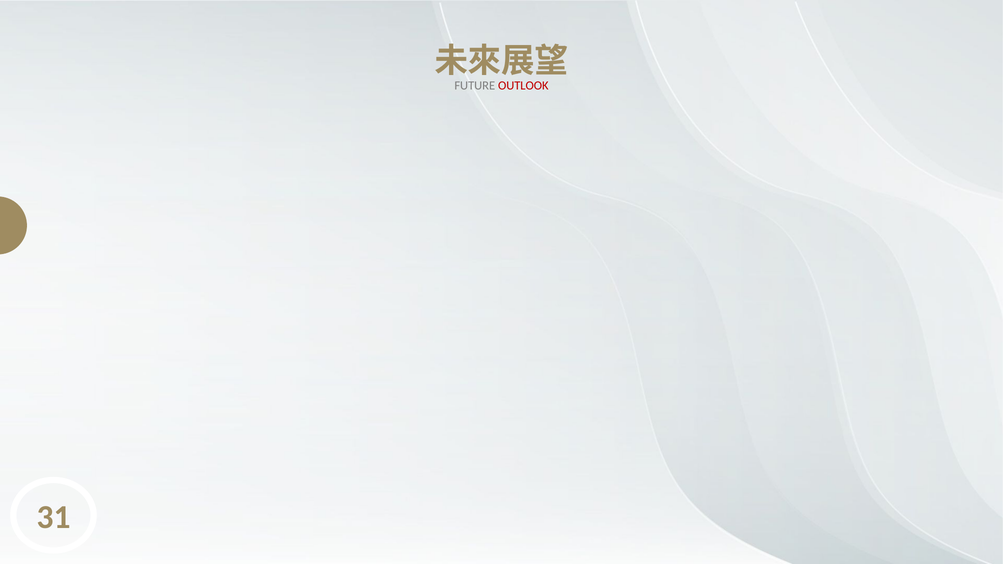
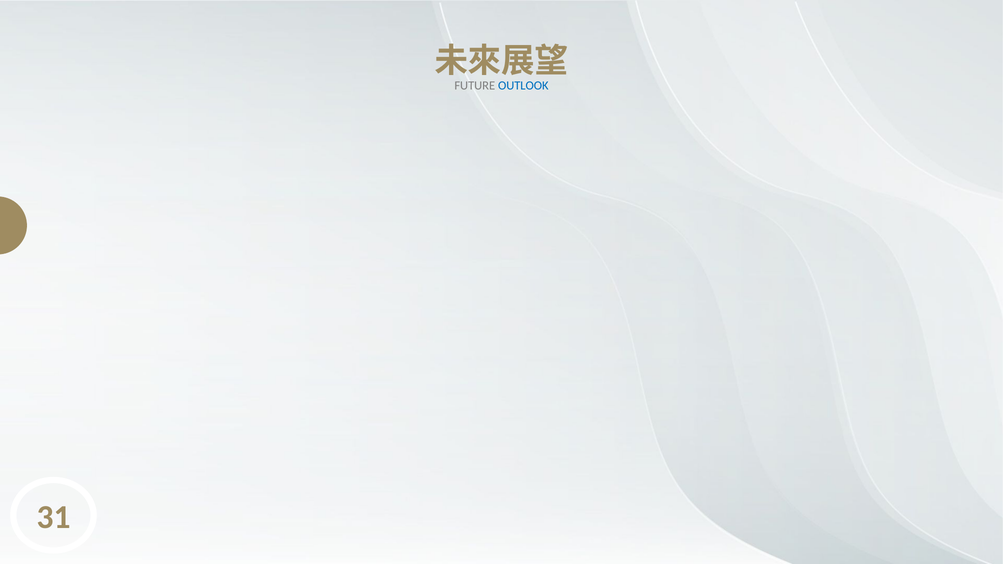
OUTLOOK colour: red -> blue (523, 86)
